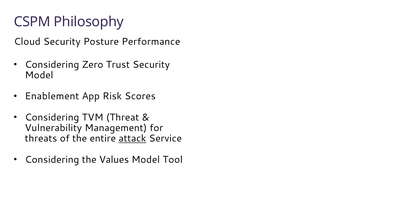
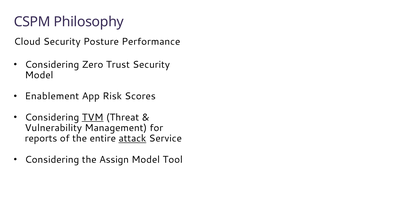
TVM underline: none -> present (93, 117)
threats: threats -> reports (41, 139)
Values: Values -> Assign (114, 160)
